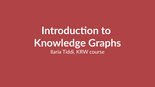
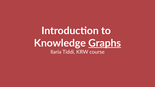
Graphs underline: none -> present (105, 43)
